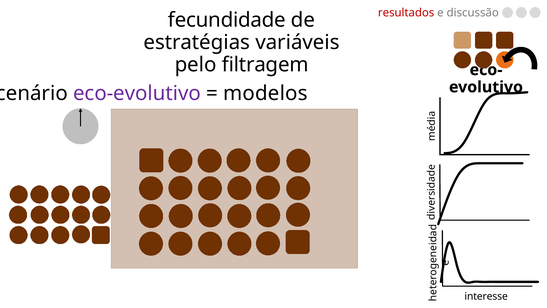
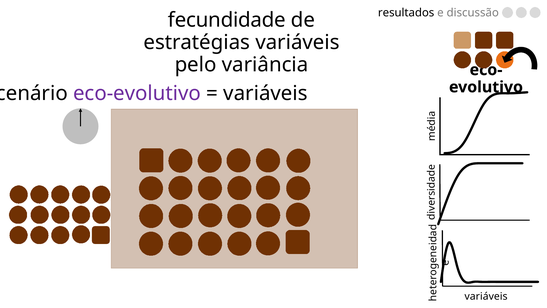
resultados colour: red -> black (406, 13)
filtragem: filtragem -> variância (265, 64)
modelos: modelos -> variáveis (265, 93)
interesse: interesse -> variáveis (486, 296)
